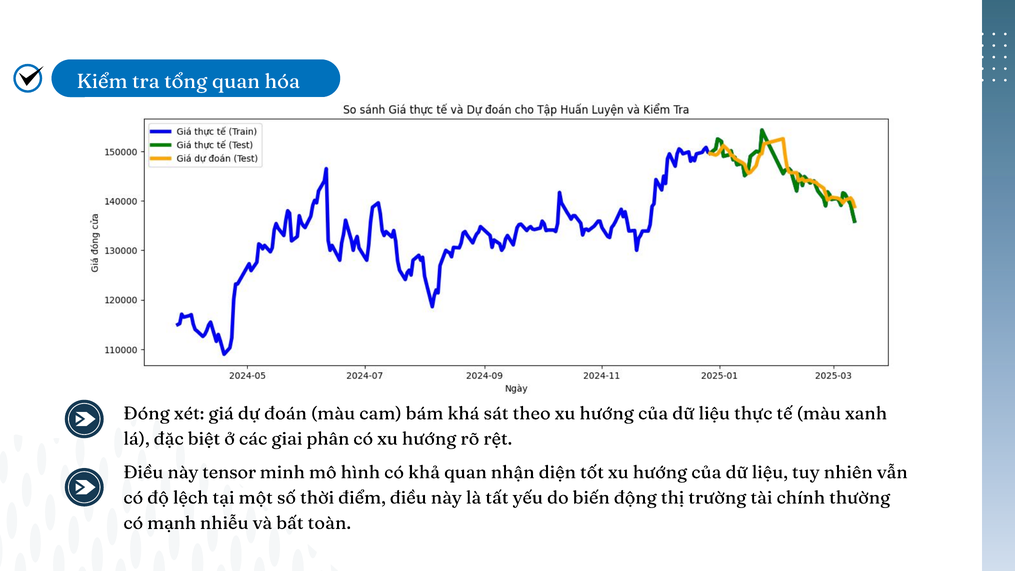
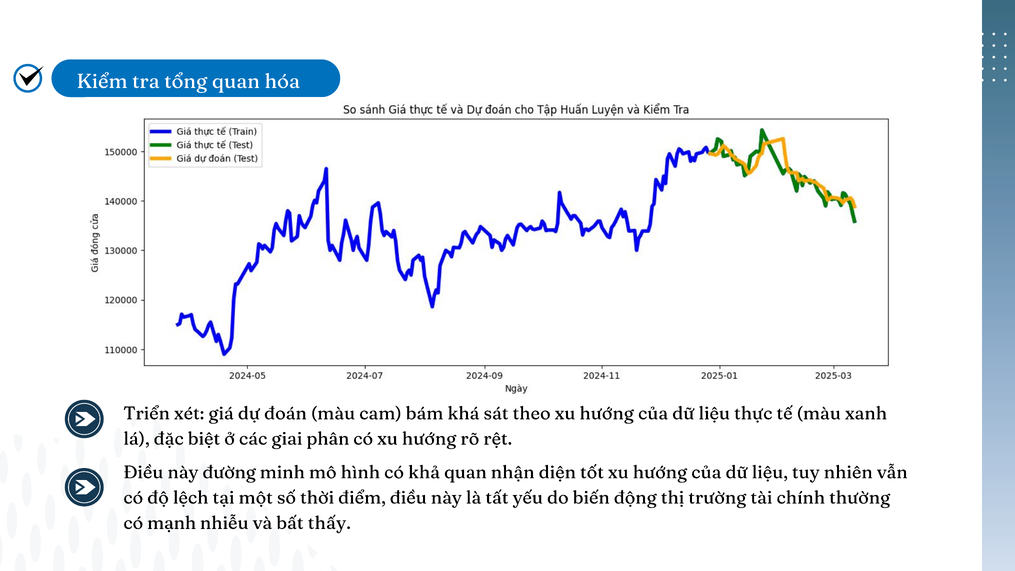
Đóng: Đóng -> Triển (147, 413)
tensor: tensor -> đường (229, 472)
toàn: toàn -> thấy (329, 523)
